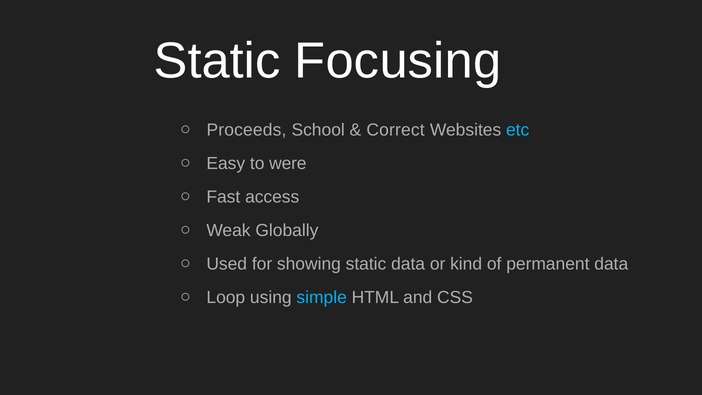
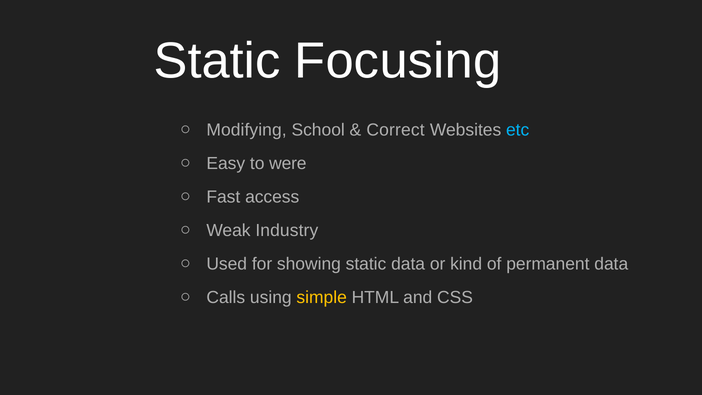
Proceeds: Proceeds -> Modifying (247, 130)
Globally: Globally -> Industry (287, 230)
Loop: Loop -> Calls (226, 297)
simple colour: light blue -> yellow (322, 297)
